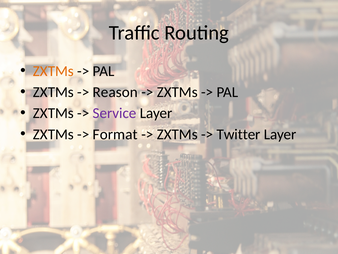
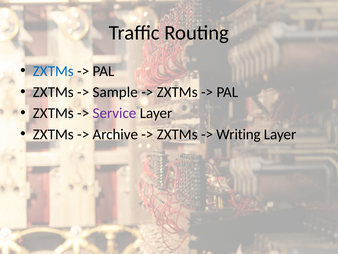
ZXTMs colour: orange -> blue (53, 71)
Reason: Reason -> Sample (115, 92)
Format: Format -> Archive (115, 134)
Twitter: Twitter -> Writing (239, 134)
